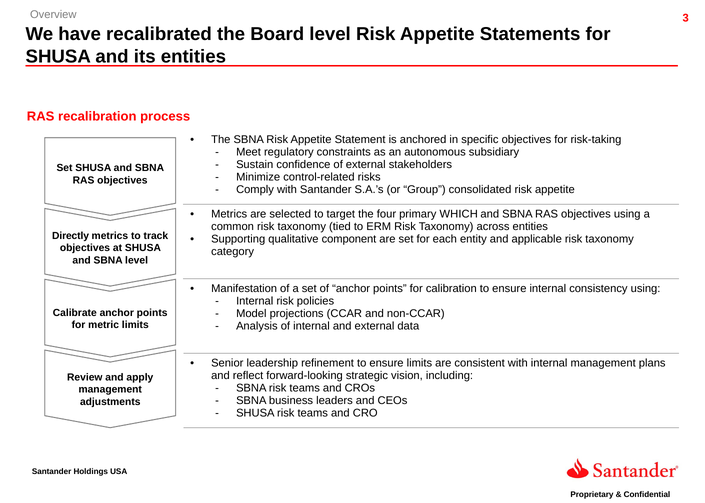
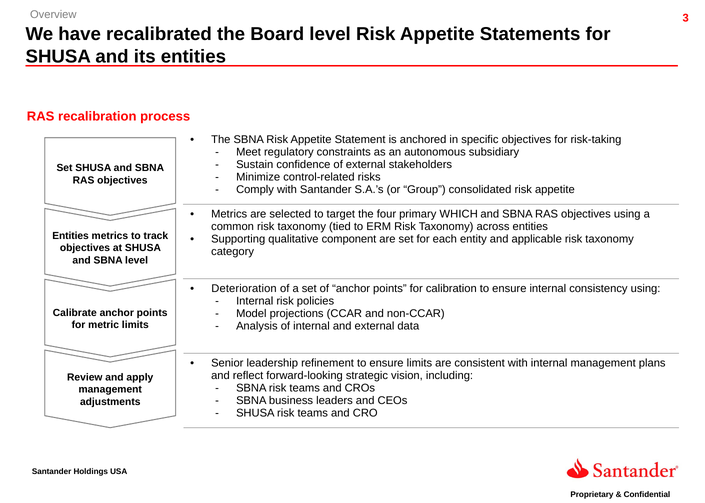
Directly: Directly -> Entities (71, 236)
Manifestation: Manifestation -> Deterioration (244, 289)
